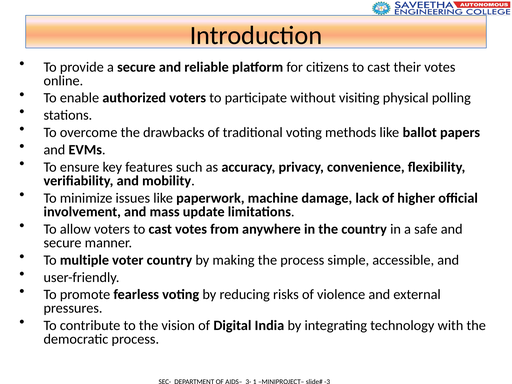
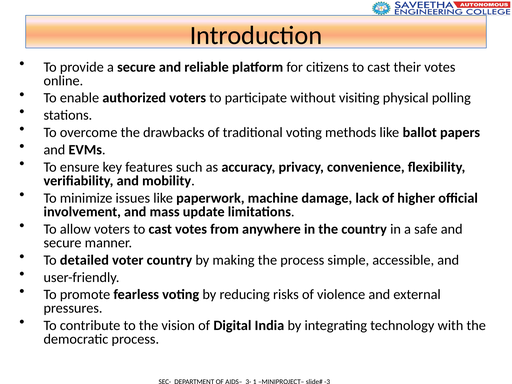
multiple: multiple -> detailed (84, 260)
